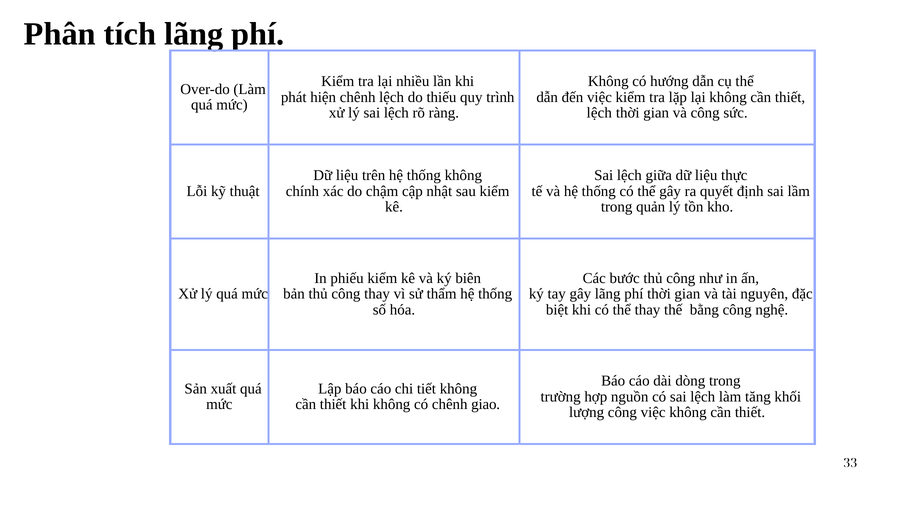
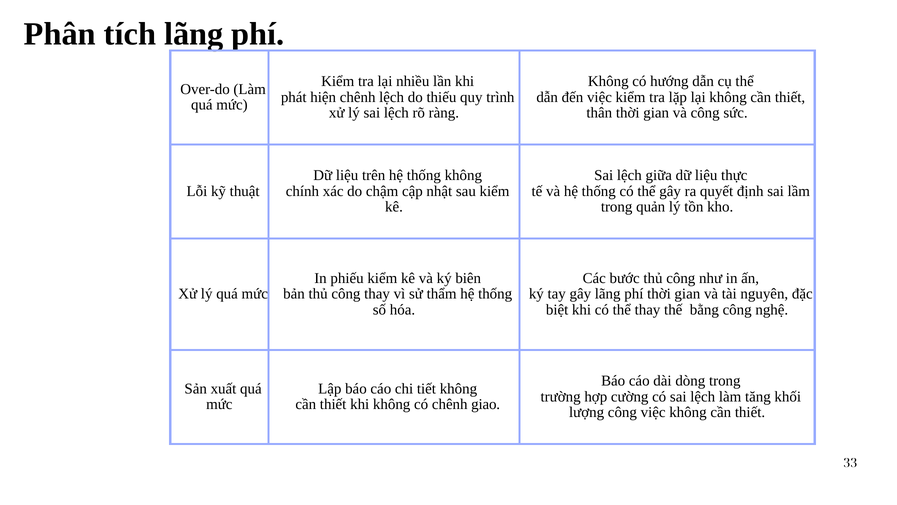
lệch: lệch -> thân (599, 113)
nguồn: nguồn -> cường (630, 396)
